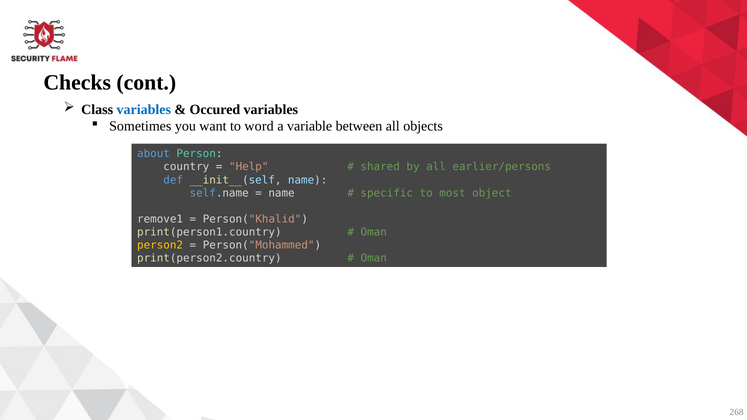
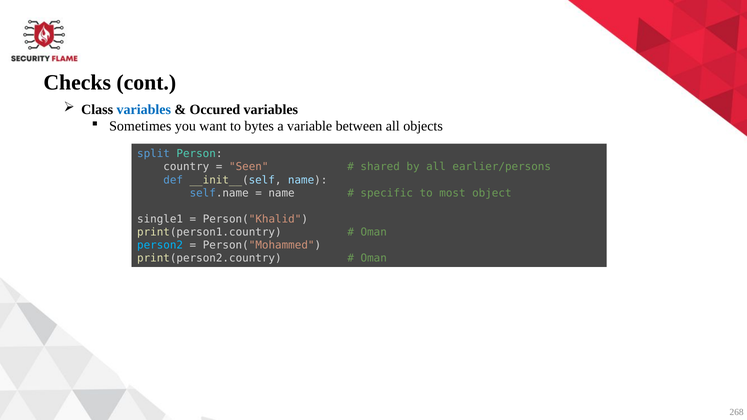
word: word -> bytes (259, 126)
about: about -> split (153, 154)
Help: Help -> Seen (249, 167)
remove1: remove1 -> single1 (160, 219)
person2 colour: yellow -> light blue (160, 245)
